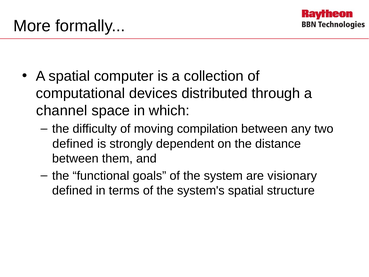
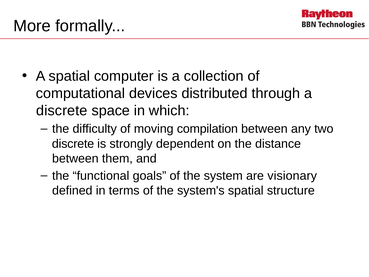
channel: channel -> discrete (62, 110)
defined: defined -> discrete (73, 144)
